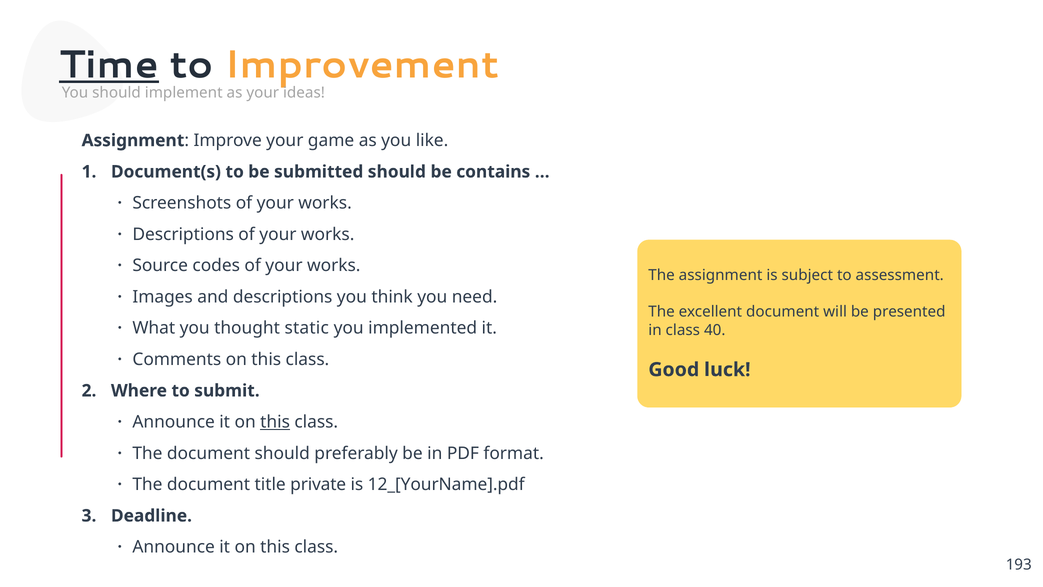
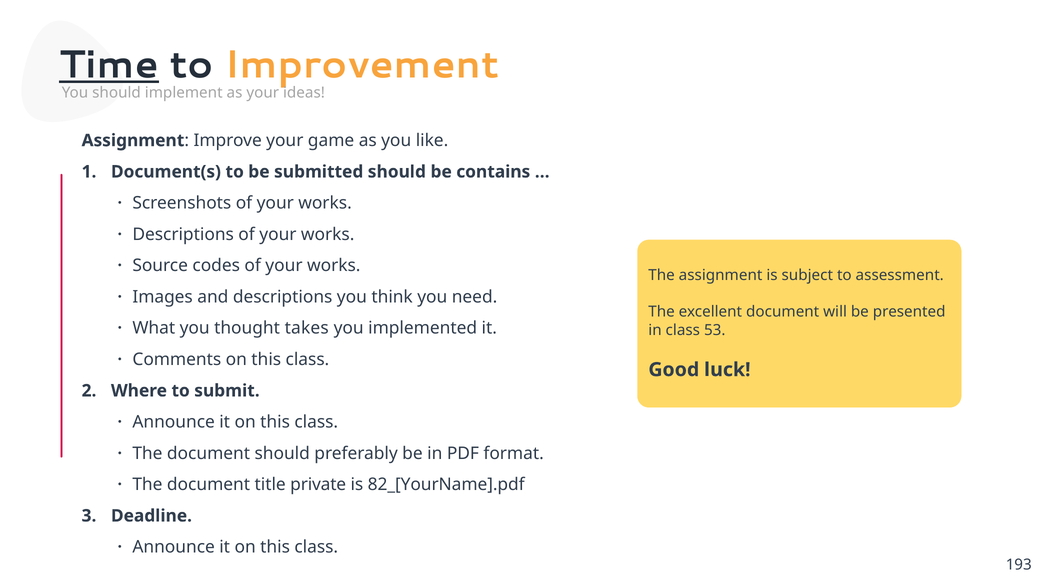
static: static -> takes (307, 328)
40: 40 -> 53 (715, 330)
this underline: present -> none (275, 422)
12_[YourName].pdf: 12_[YourName].pdf -> 82_[YourName].pdf (446, 484)
